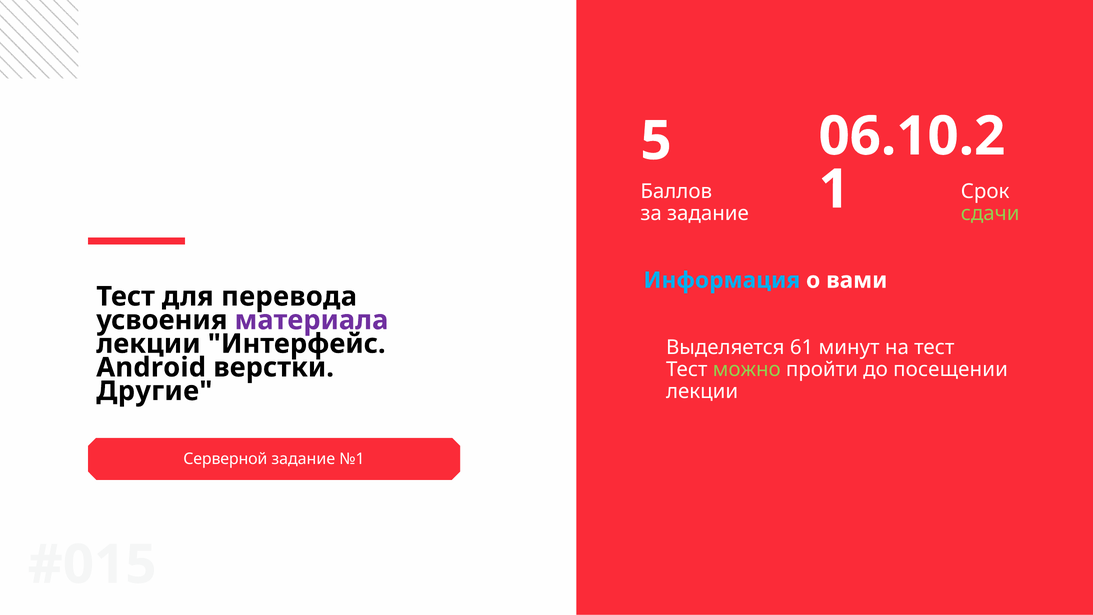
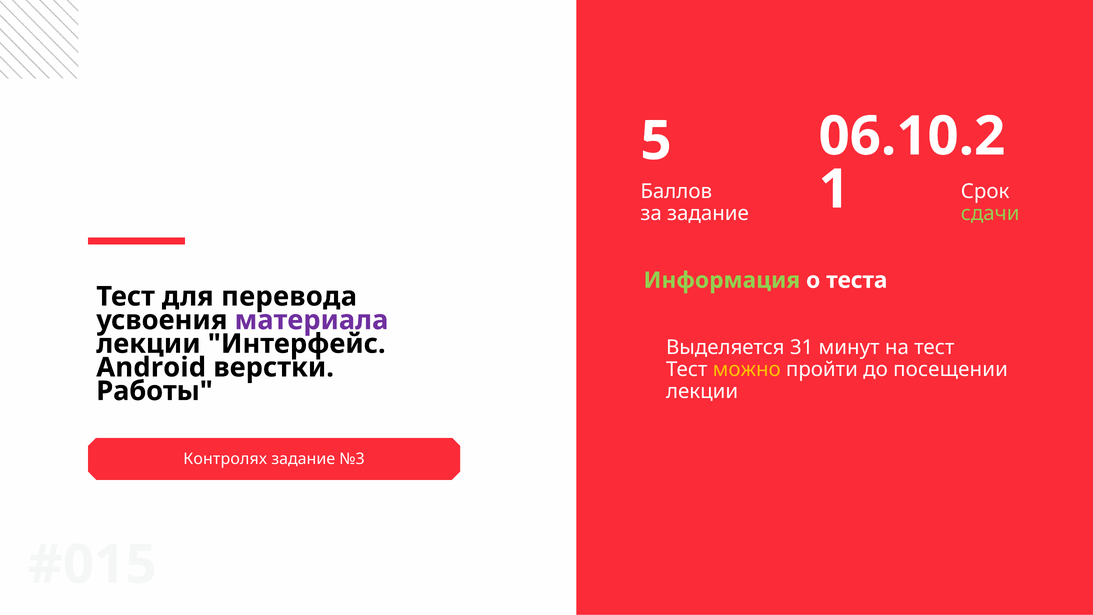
Информация colour: light blue -> light green (722, 280)
вами: вами -> теста (857, 280)
61: 61 -> 31 (802, 347)
можно colour: light green -> yellow (747, 369)
Другие: Другие -> Работы (155, 391)
Серверной: Серверной -> Контролях (225, 459)
№1: №1 -> №3 (352, 459)
